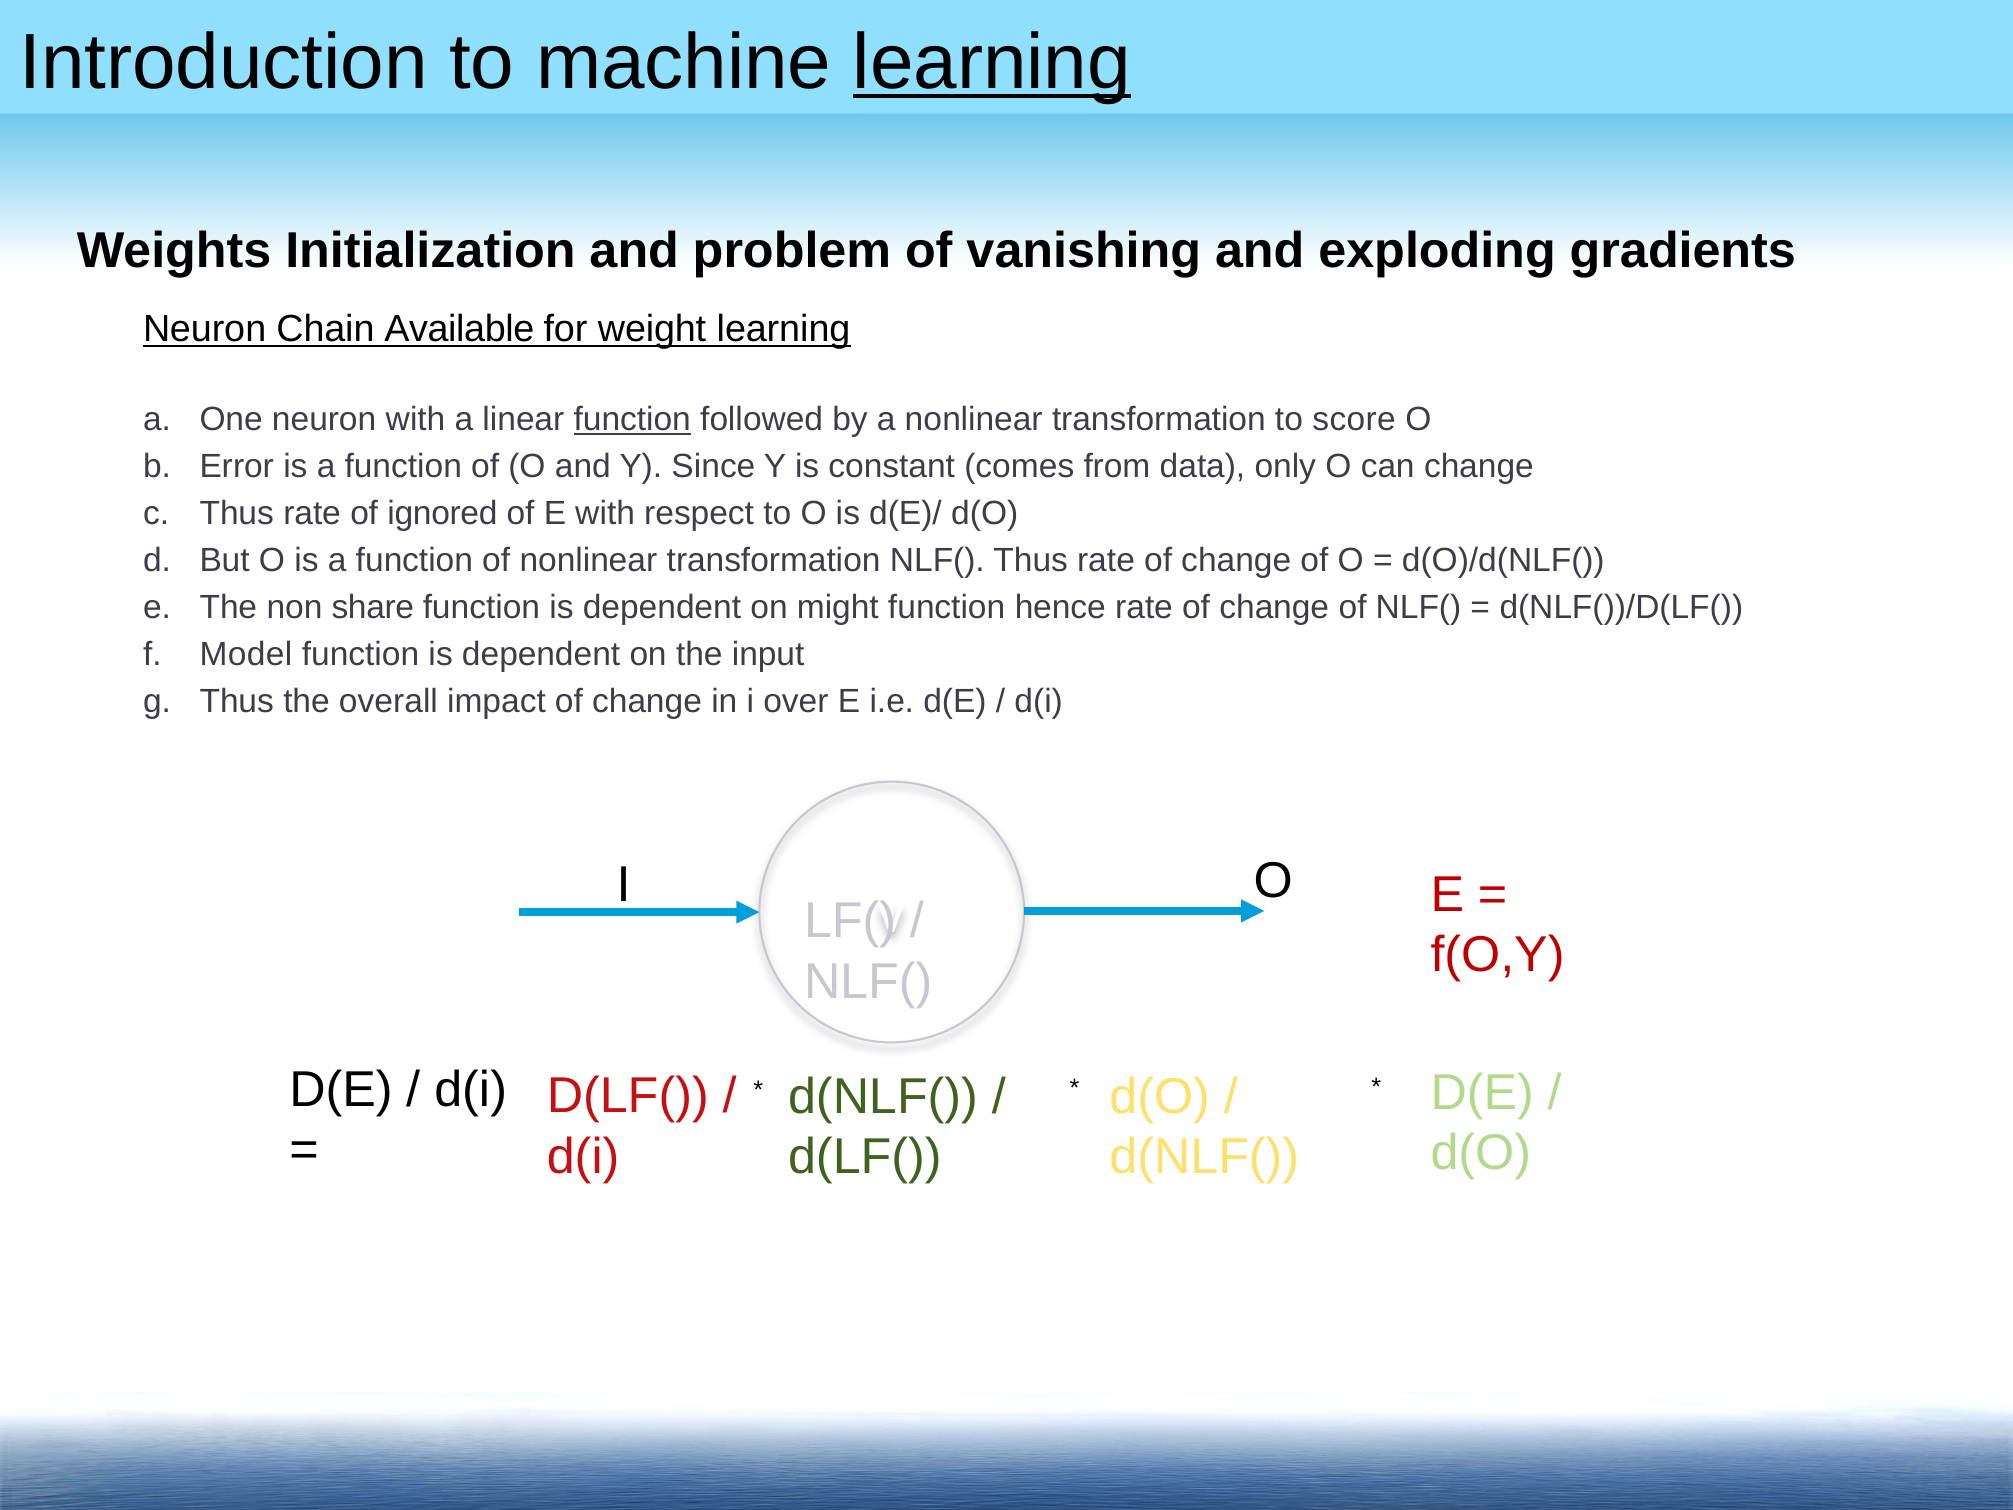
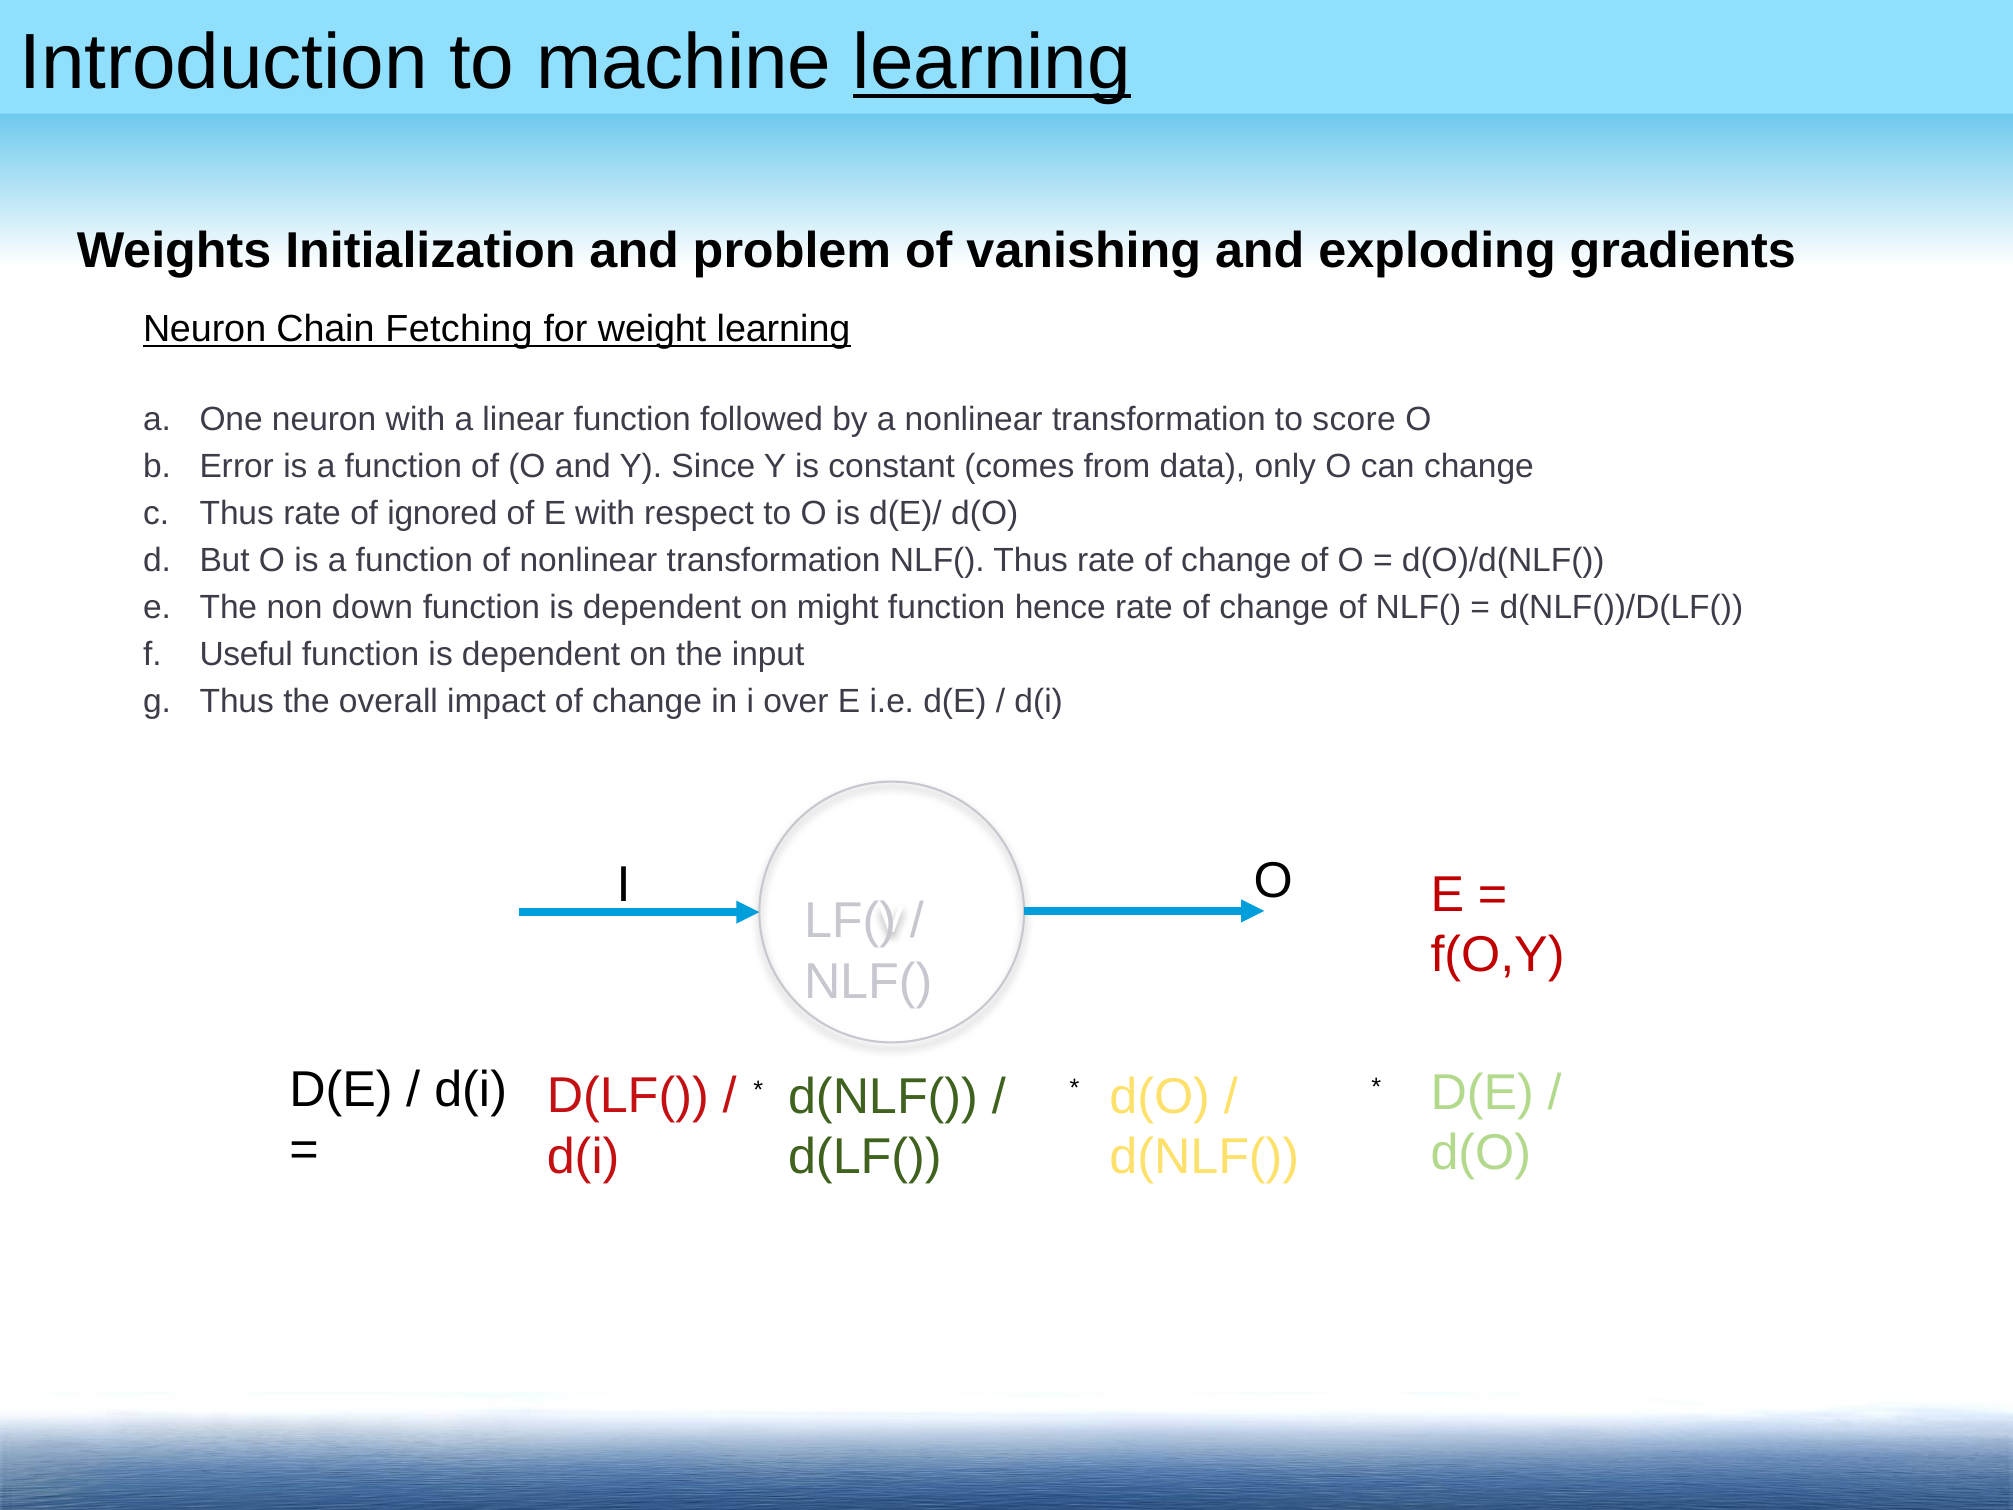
Available: Available -> Fetching (459, 329)
function underline: present -> none (632, 419)
share: share -> down (372, 607)
Model: Model -> Useful (246, 654)
